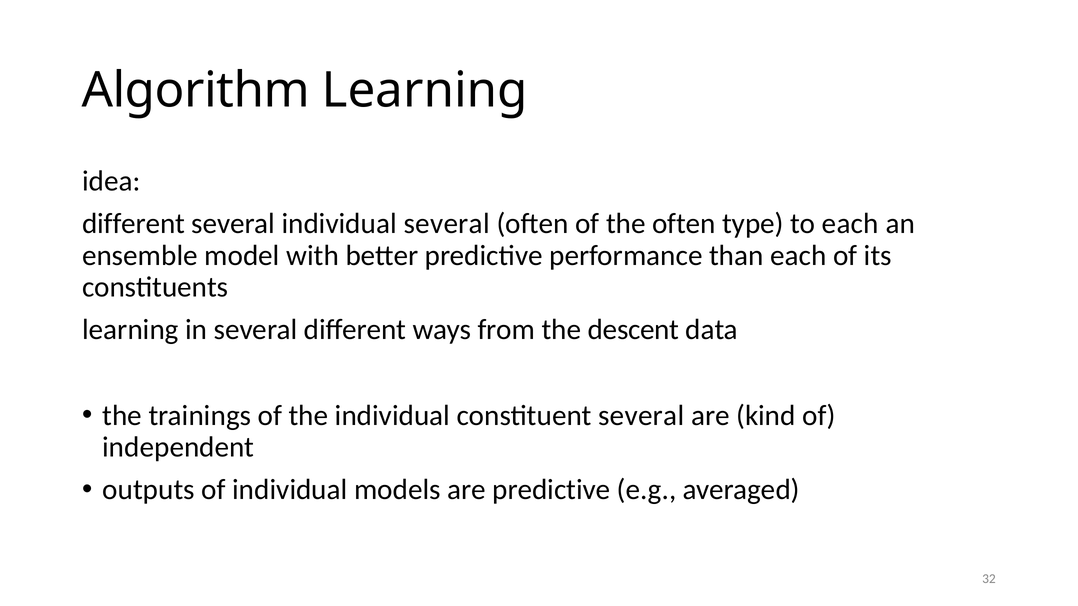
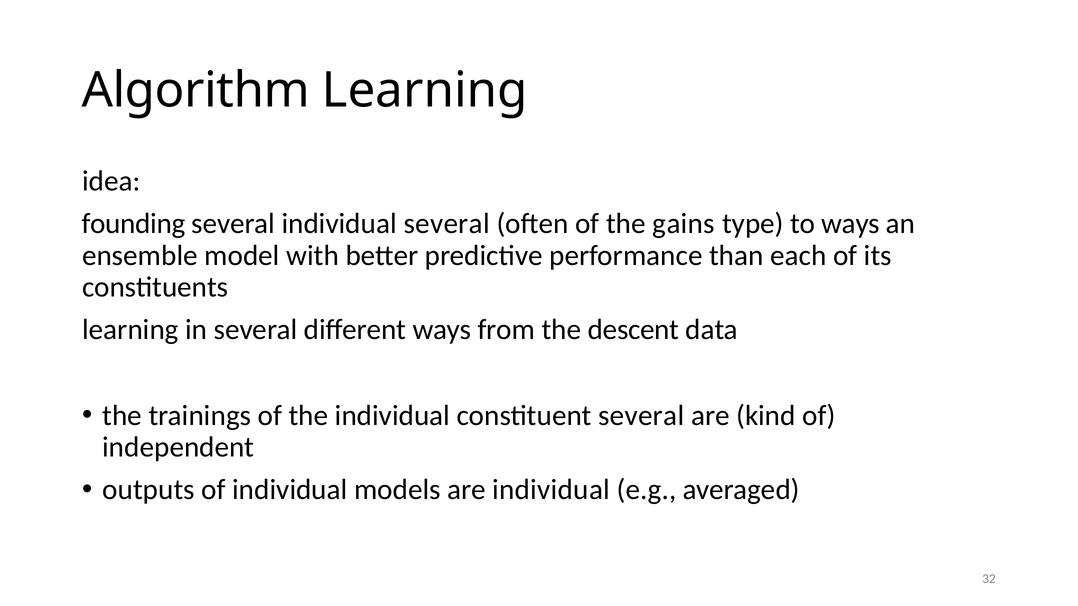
different: different -> founding (134, 224)
the often: often -> gains (684, 224)
to each: each -> ways (851, 224)
are predictive: predictive -> individual (551, 490)
